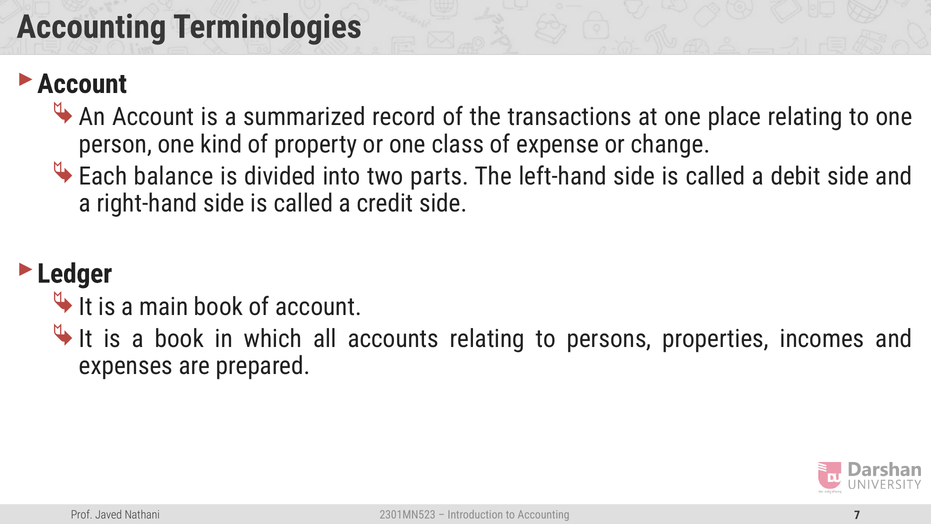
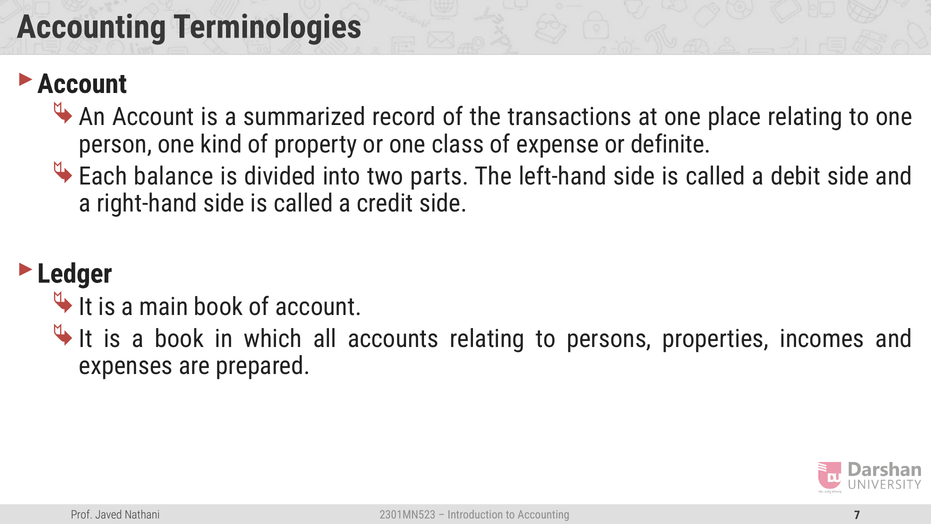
change: change -> definite (671, 144)
